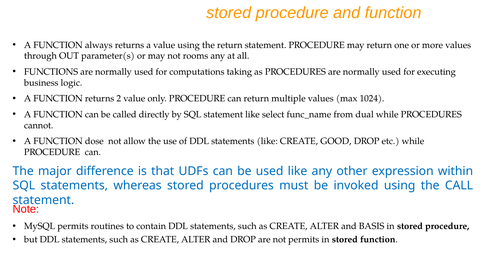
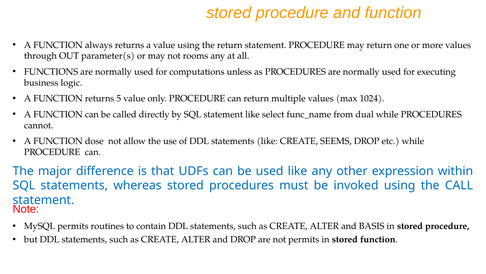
taking: taking -> unless (239, 72)
2: 2 -> 5 (119, 98)
GOOD: GOOD -> SEEMS (336, 141)
